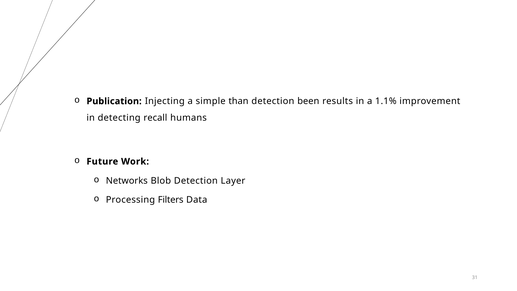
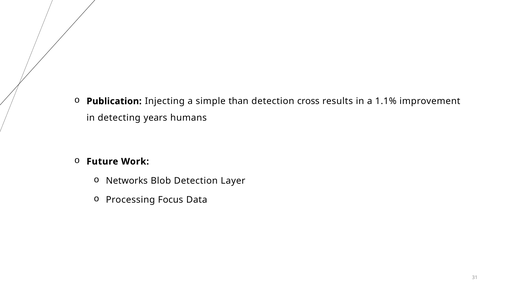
been: been -> cross (308, 101)
recall: recall -> years (155, 118)
Filters: Filters -> Focus (171, 200)
